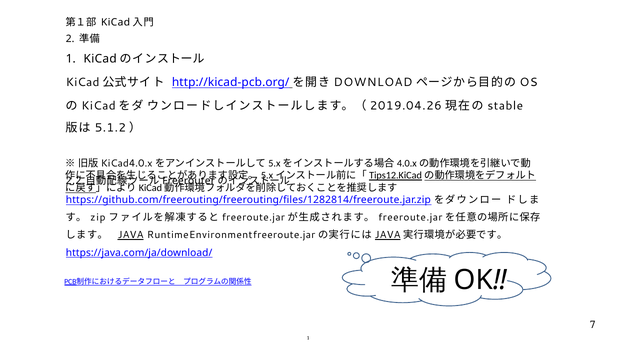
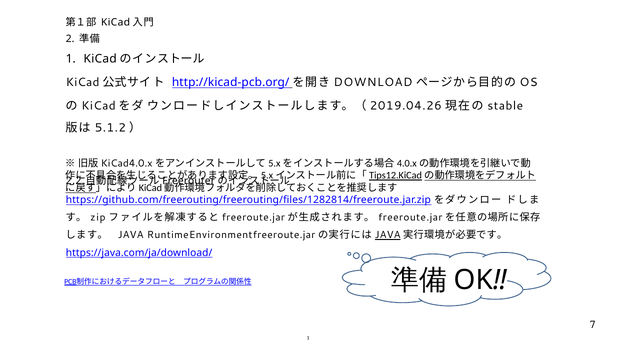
JAVA underline: present -> none (131, 235)
